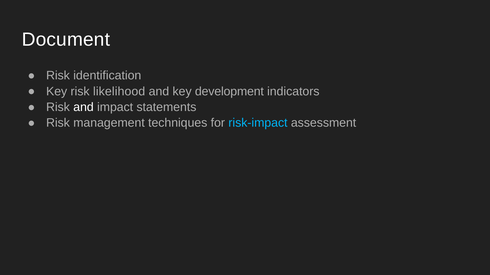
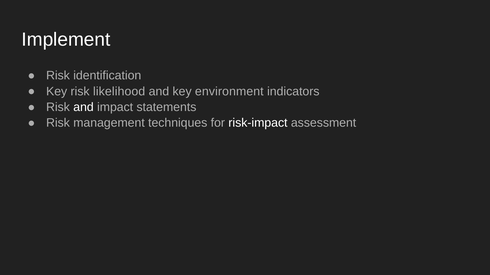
Document: Document -> Implement (66, 40)
development: development -> environment (229, 92)
risk-impact colour: light blue -> white (258, 123)
